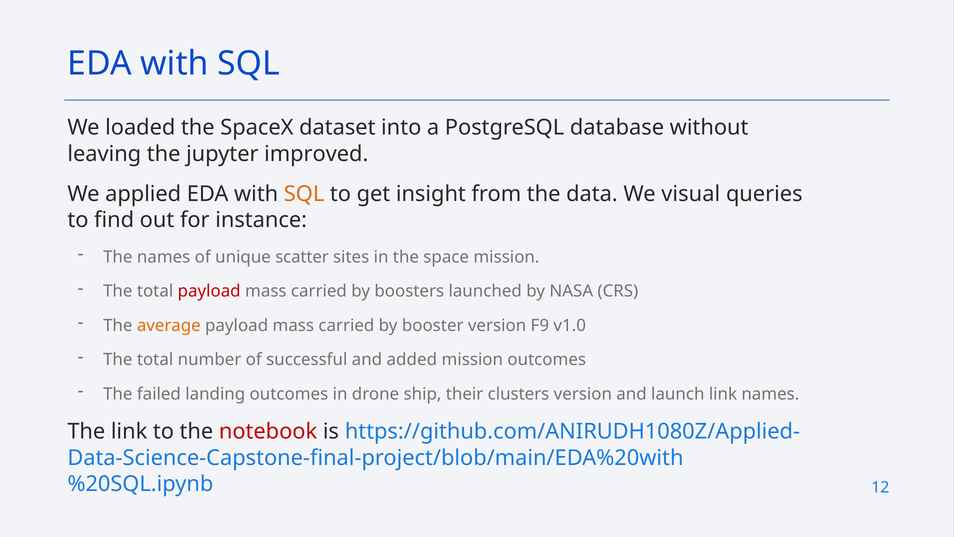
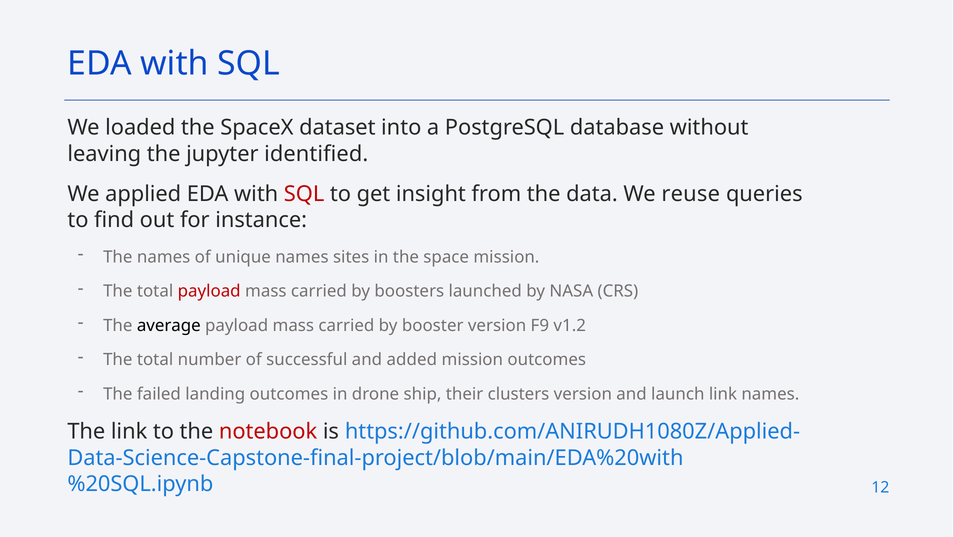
improved: improved -> identified (316, 154)
SQL colour: orange -> red (304, 194)
visual: visual -> reuse (691, 194)
unique scatter: scatter -> names (302, 257)
average colour: orange -> black (169, 325)
v1.0: v1.0 -> v1.2 (570, 325)
